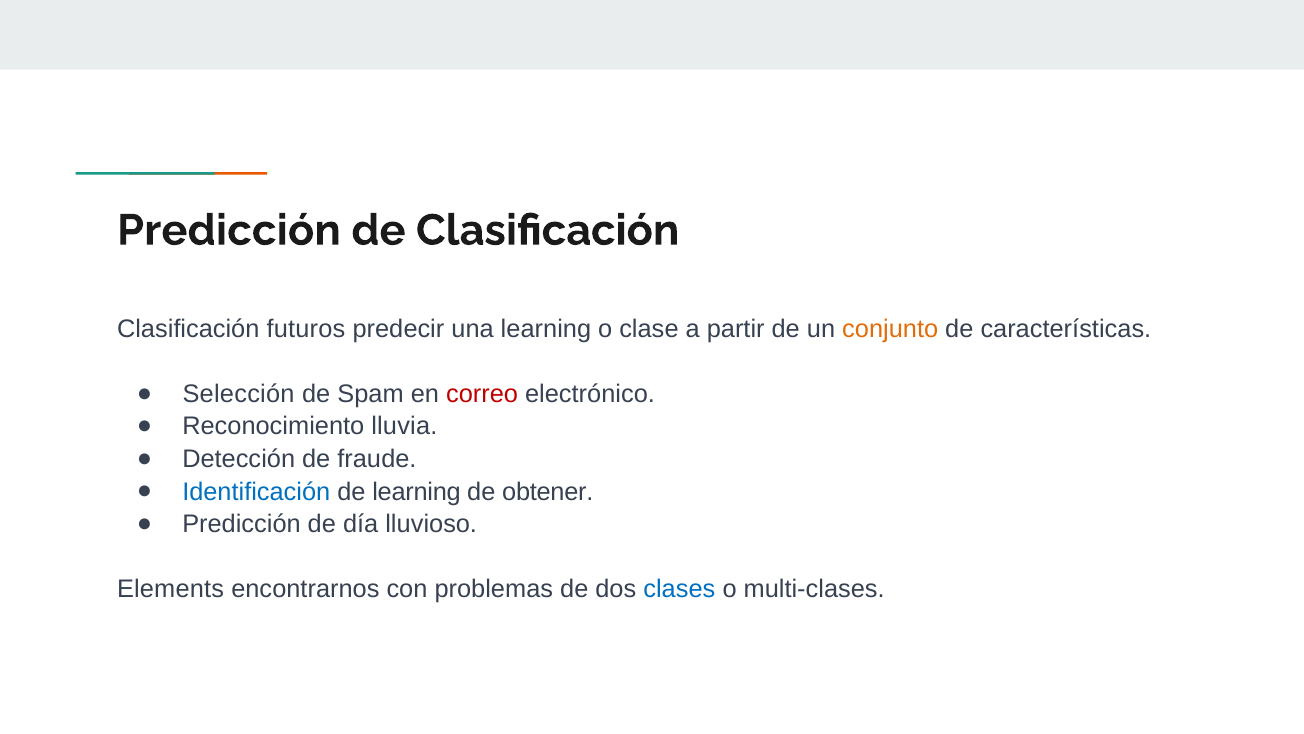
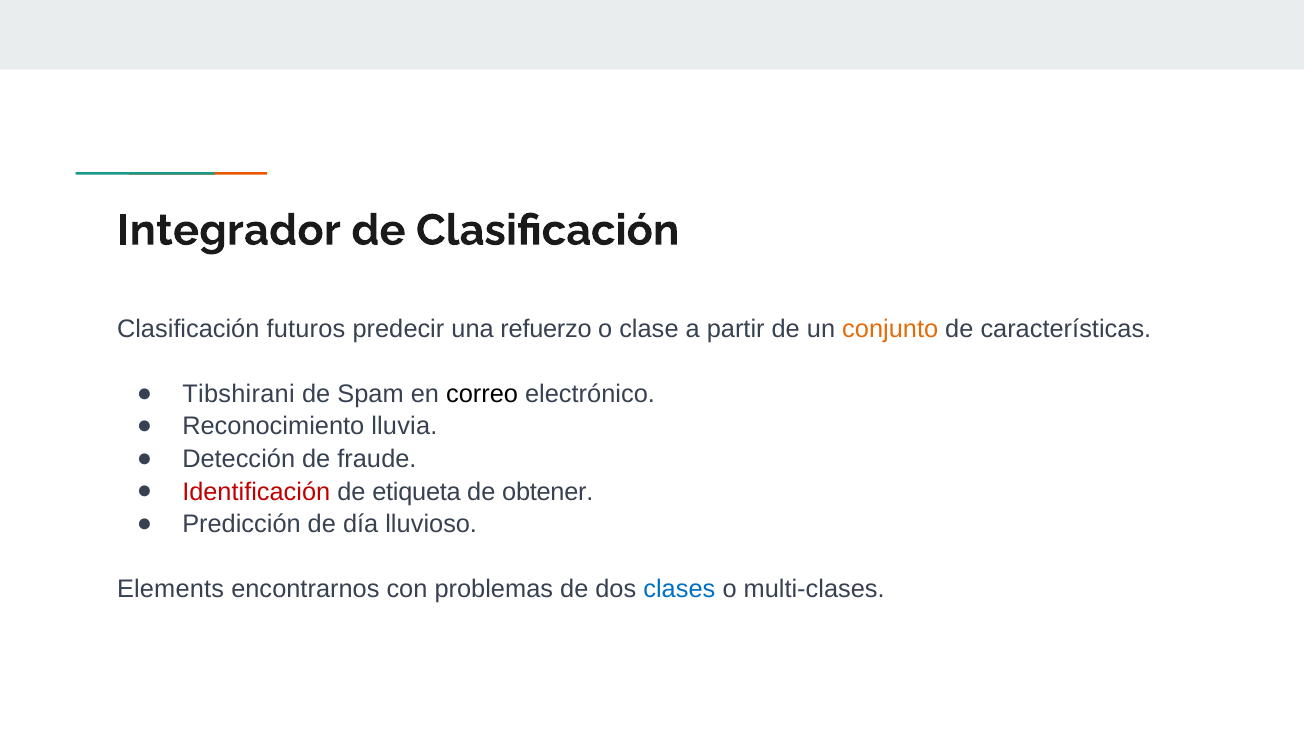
Predicción: Predicción -> Integrador (229, 230)
una learning: learning -> refuerzo (546, 329)
Selección: Selección -> Tibshirani (239, 394)
correo colour: red -> black (482, 394)
Identificación colour: blue -> red (256, 491)
de learning: learning -> etiqueta (417, 491)
